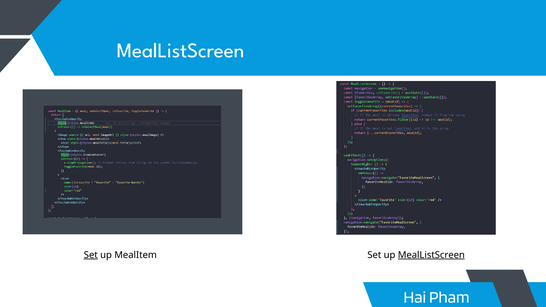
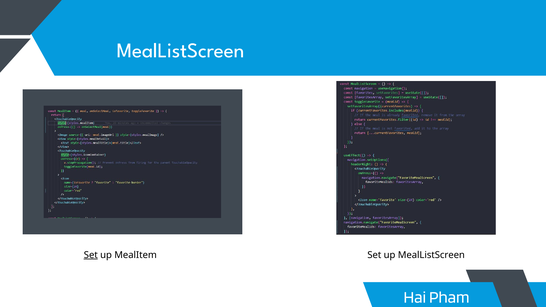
MealListScreen underline: present -> none (431, 255)
